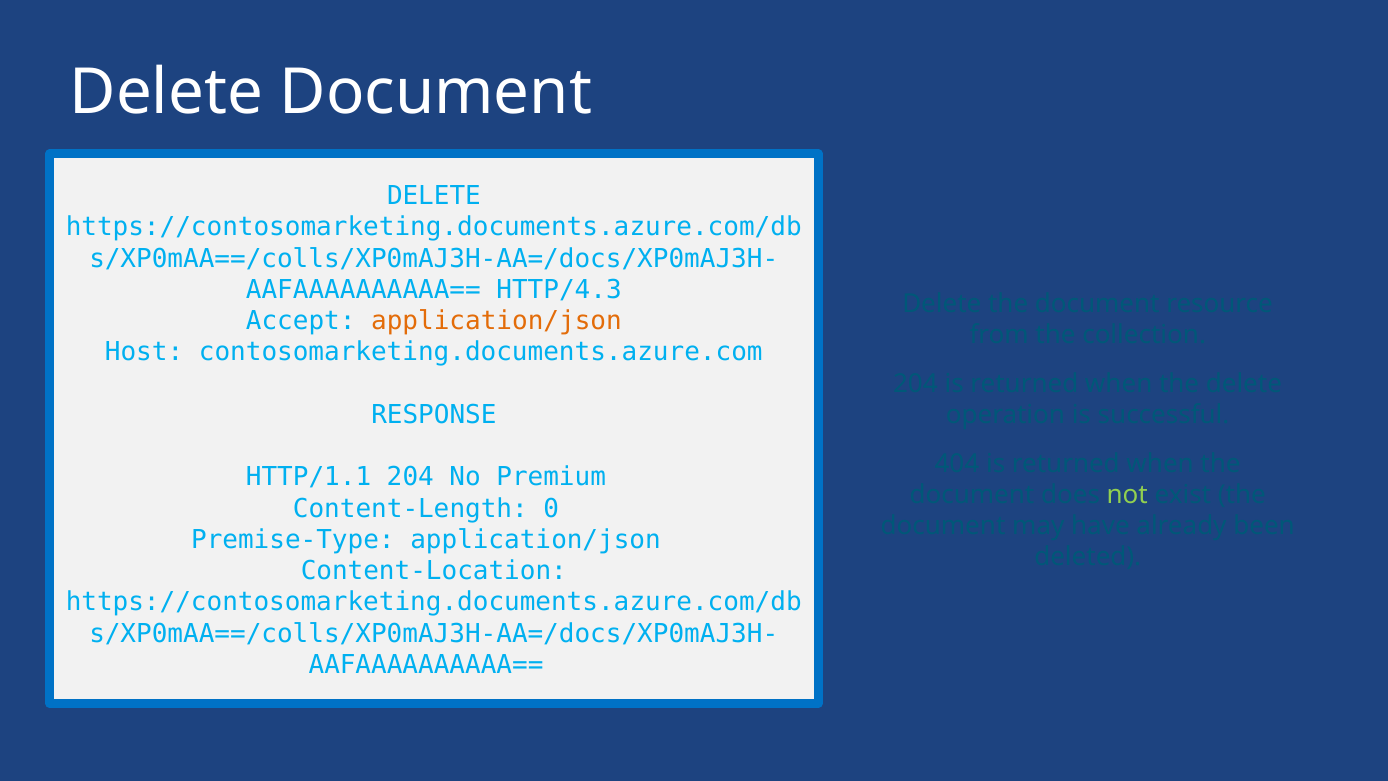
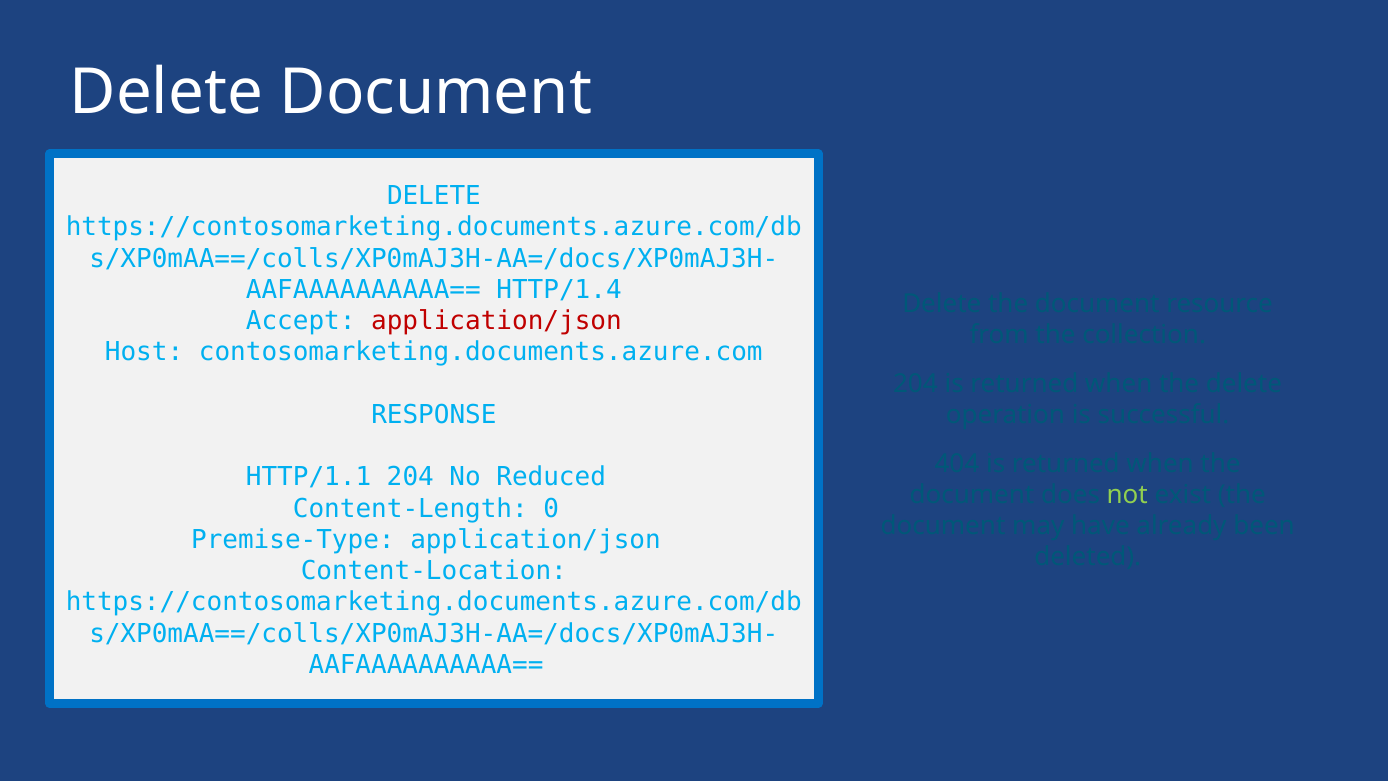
HTTP/4.3: HTTP/4.3 -> HTTP/1.4 (559, 290)
application/json colour: orange -> red (496, 321)
Premium: Premium -> Reduced (551, 477)
